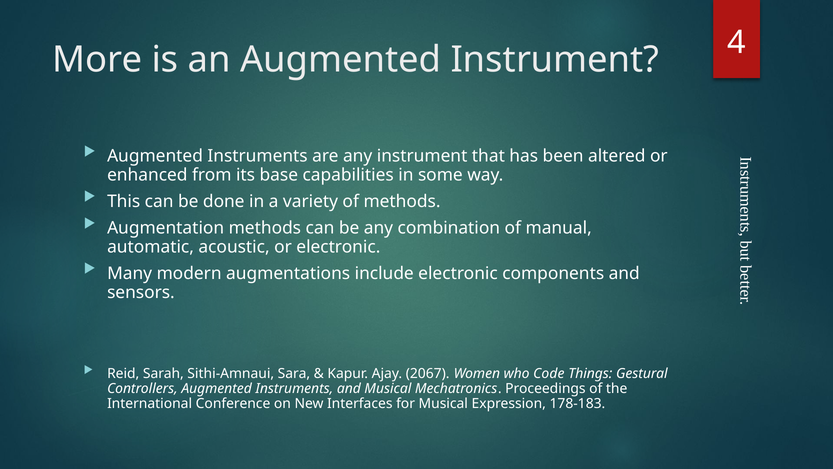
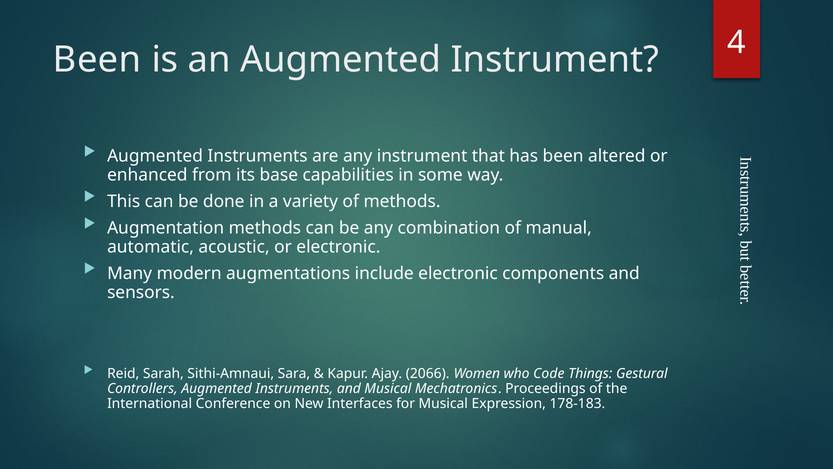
More: More -> Been (97, 60)
2067: 2067 -> 2066 (428, 374)
